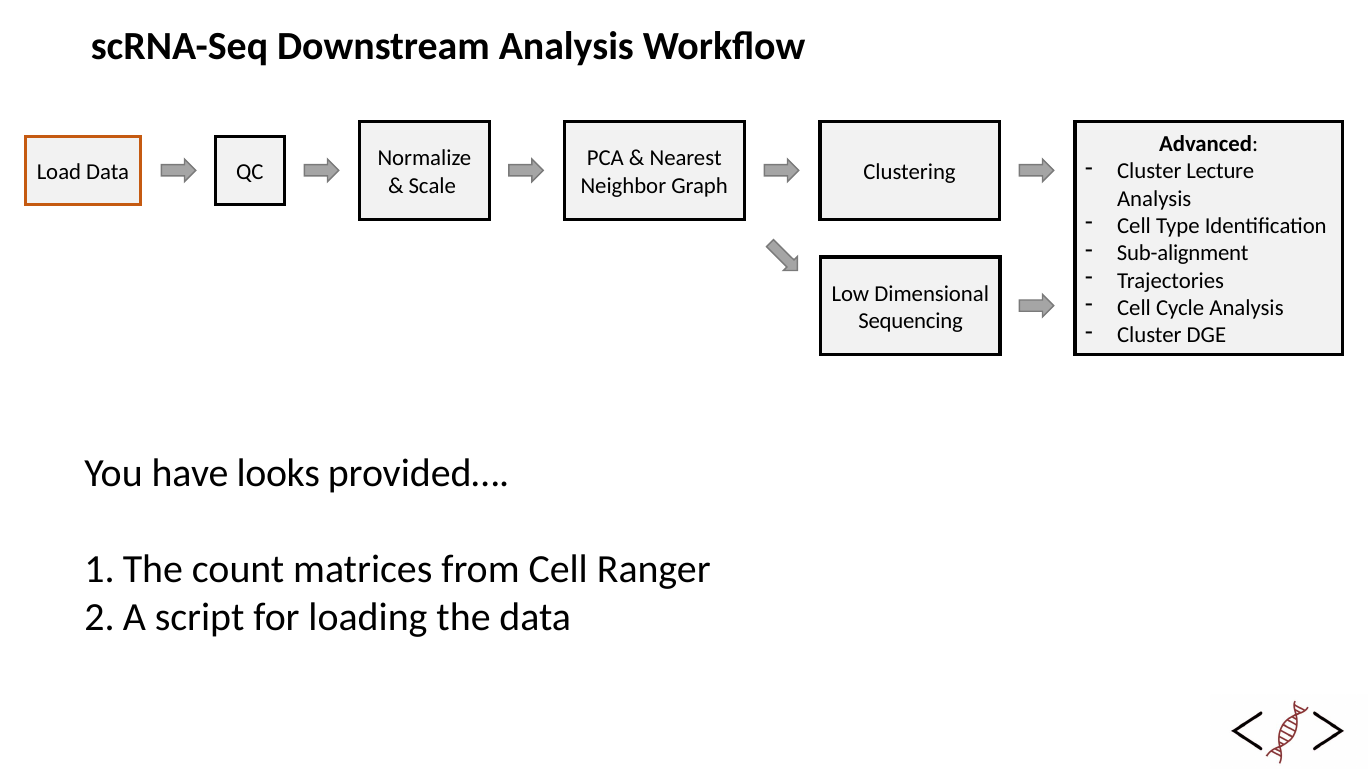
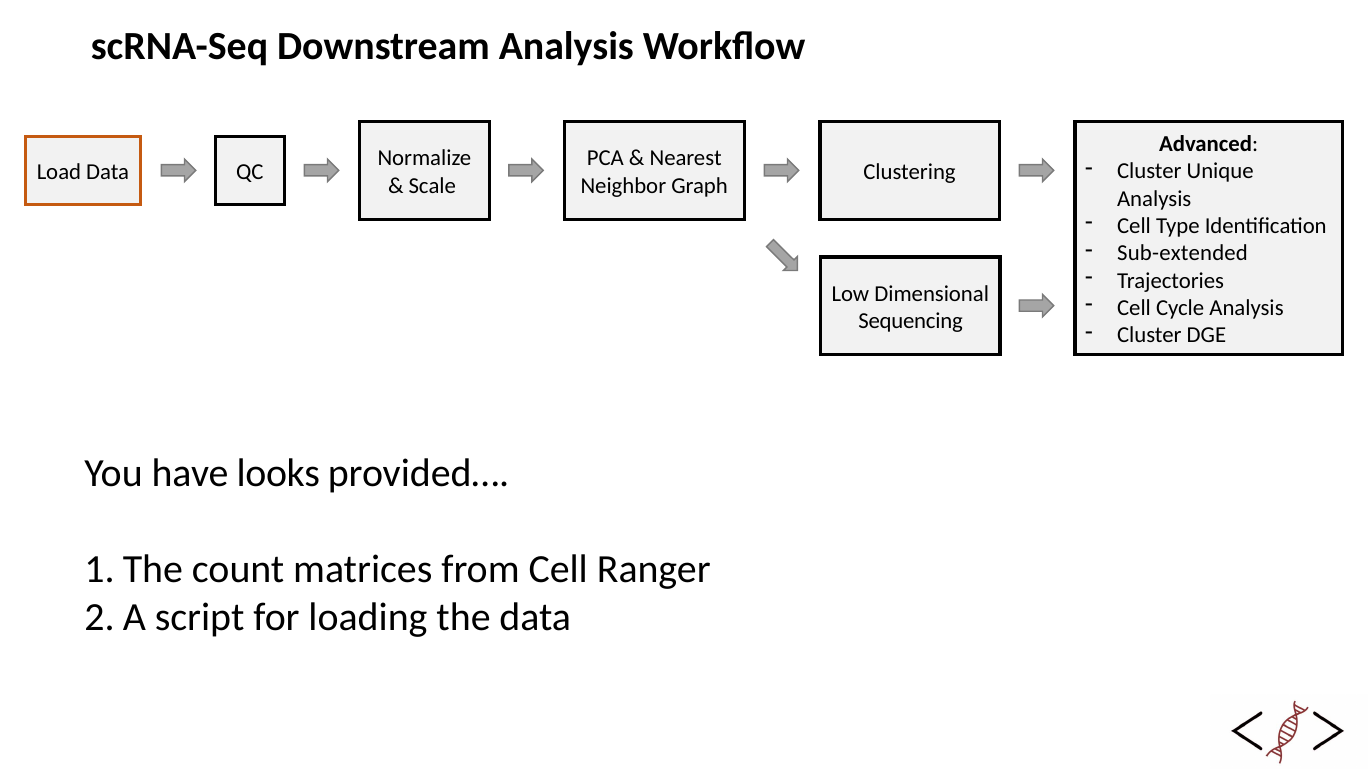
Lecture: Lecture -> Unique (1220, 171)
Sub-alignment: Sub-alignment -> Sub-extended (1183, 253)
